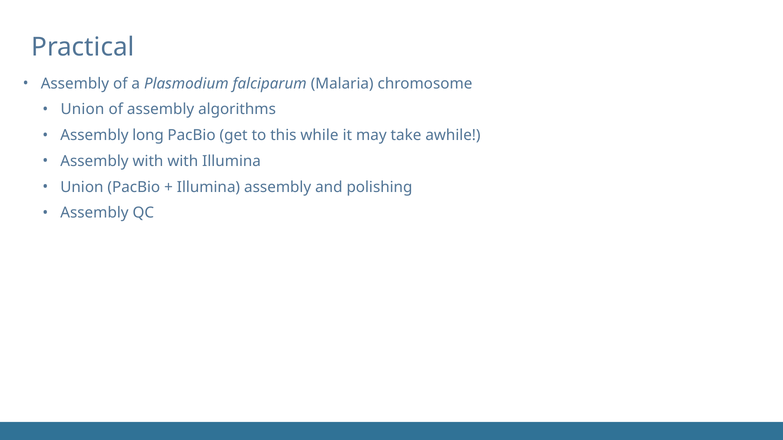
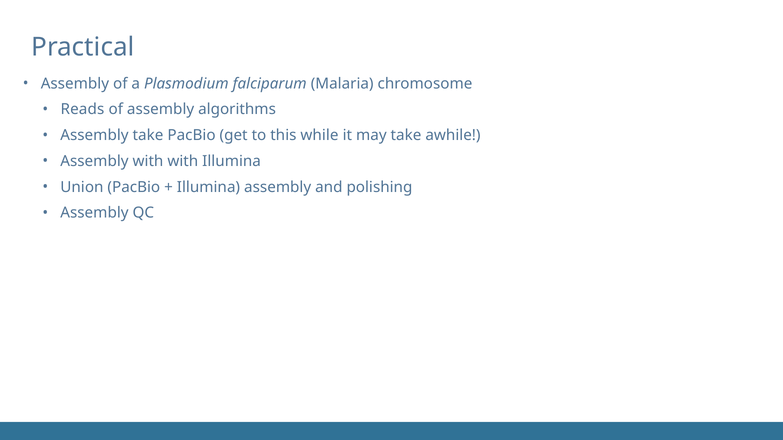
Union: Union -> Reads (82, 110)
Assembly long: long -> take (148, 135)
